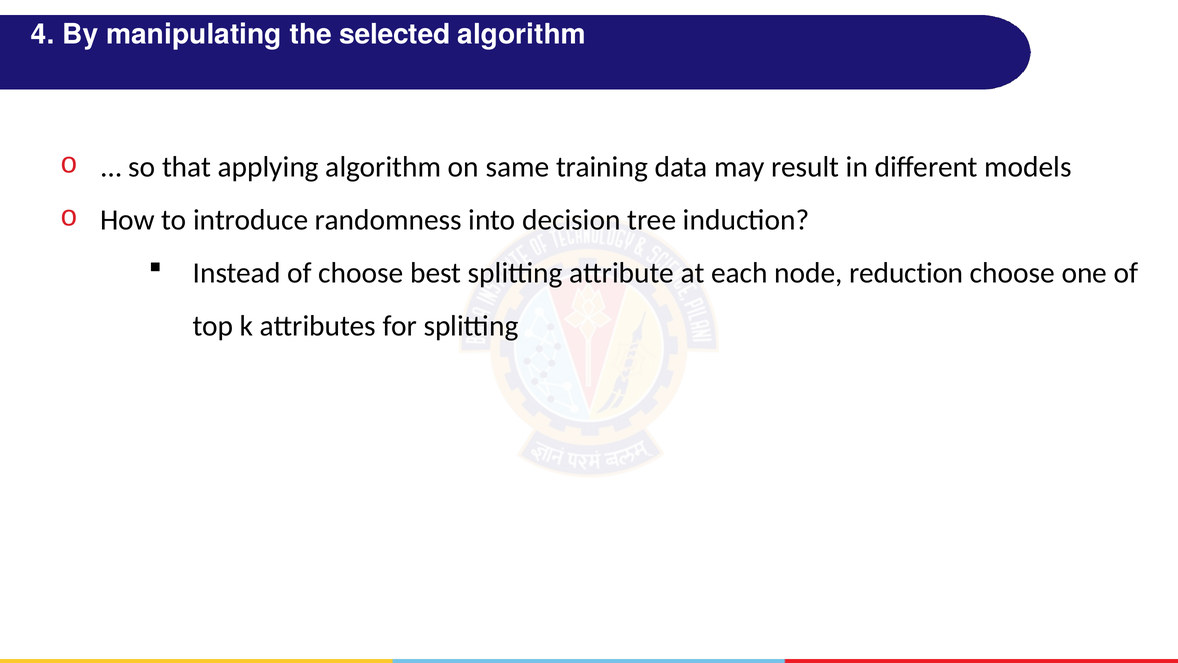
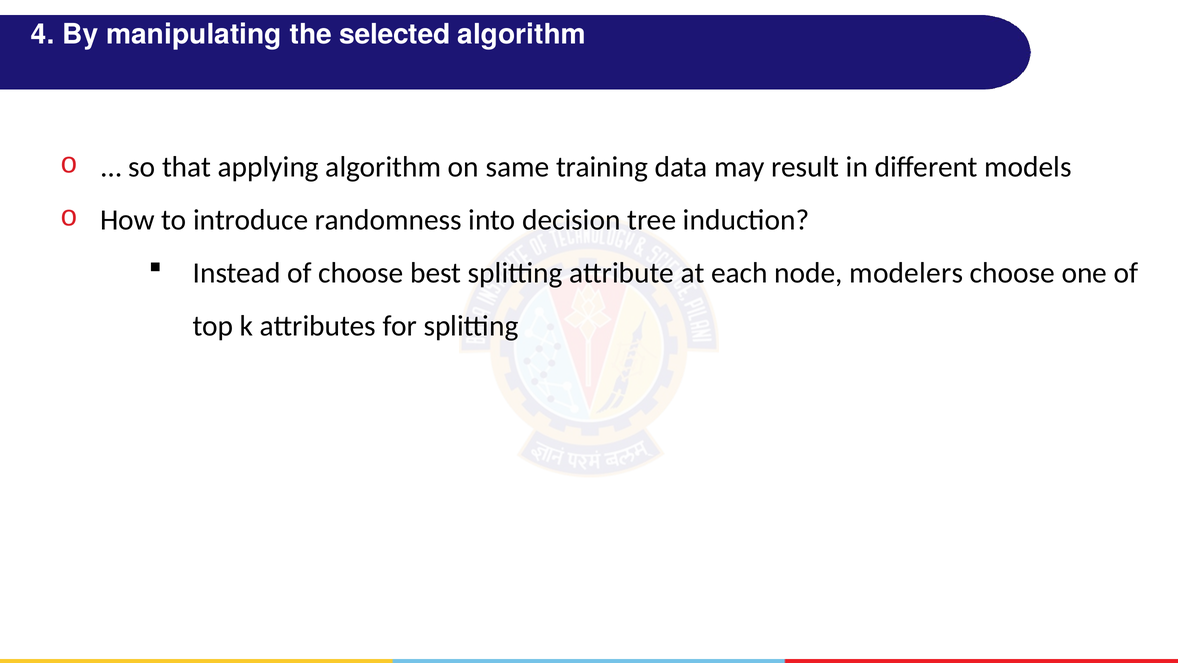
reduction: reduction -> modelers (906, 273)
